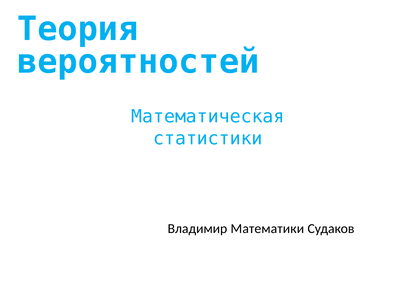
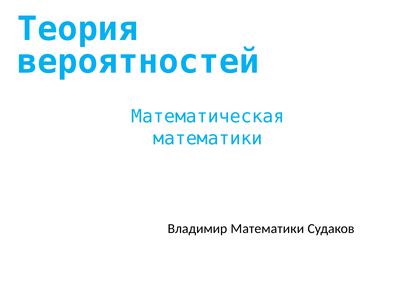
статистики: статистики -> математики (208, 138)
